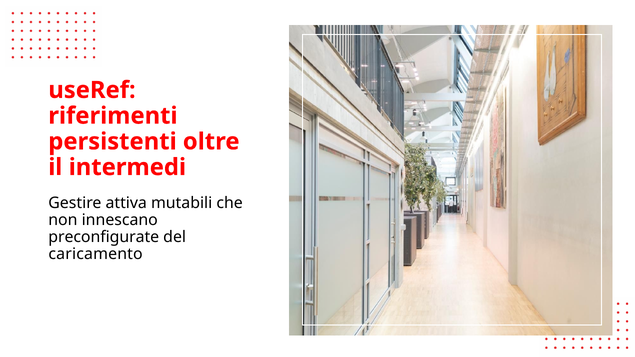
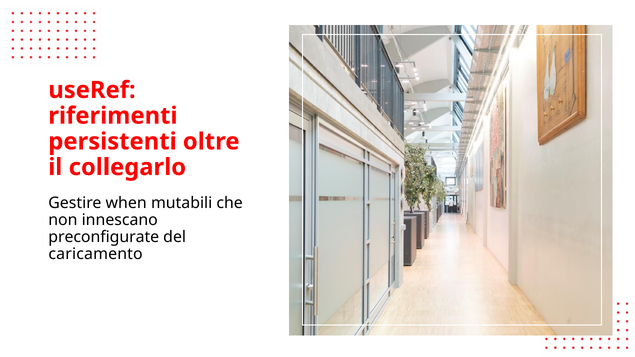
intermedi: intermedi -> collegarlo (127, 167)
attiva: attiva -> when (126, 203)
